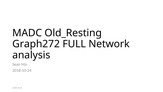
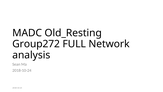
Graph272: Graph272 -> Group272 (36, 44)
